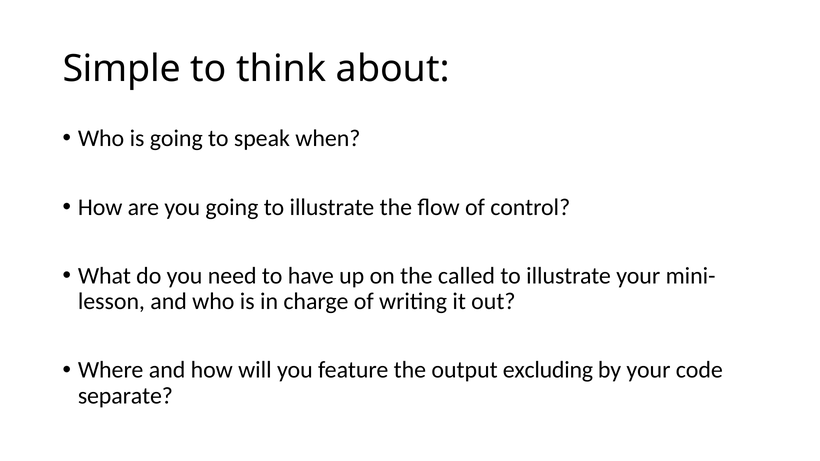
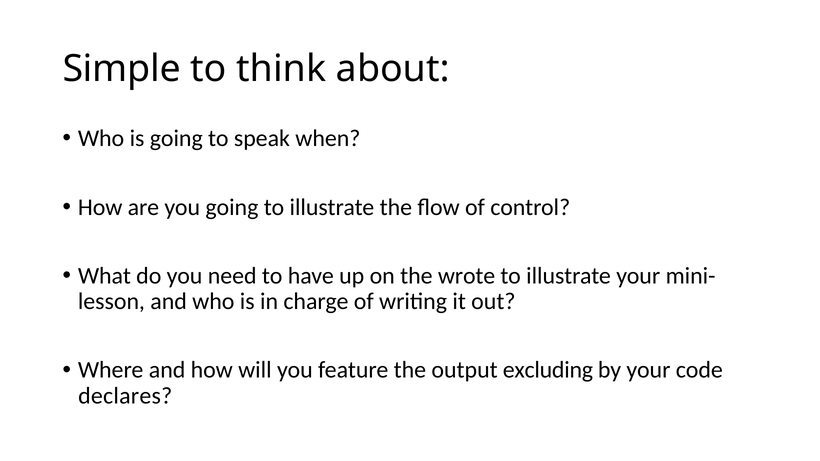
called: called -> wrote (467, 276)
separate: separate -> declares (125, 396)
